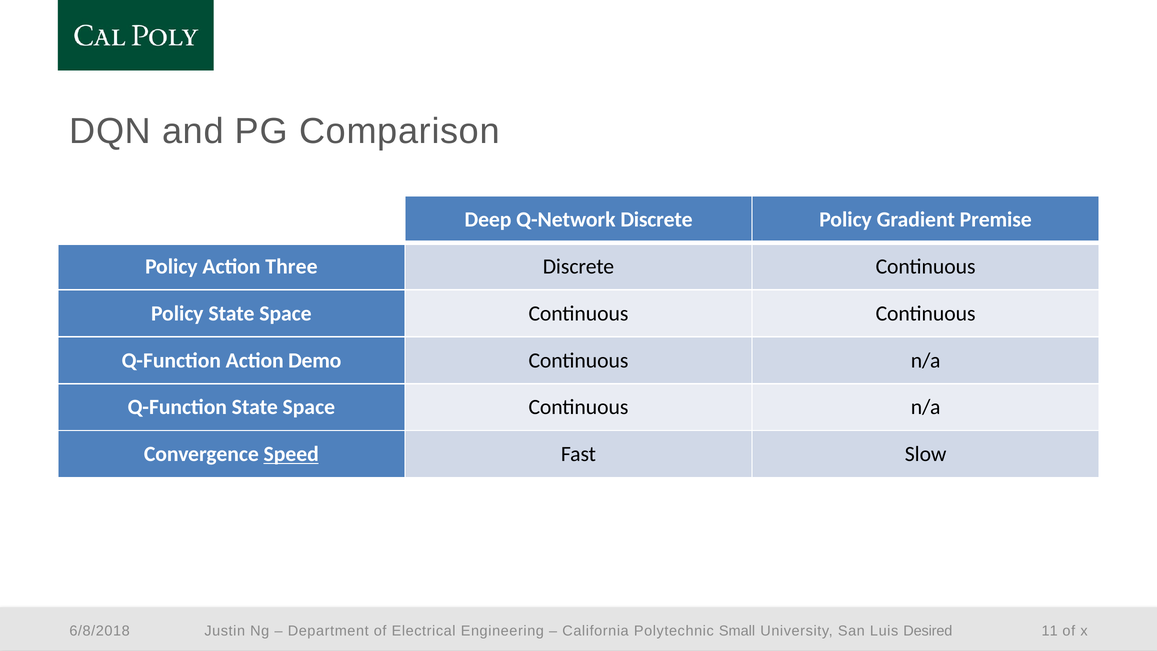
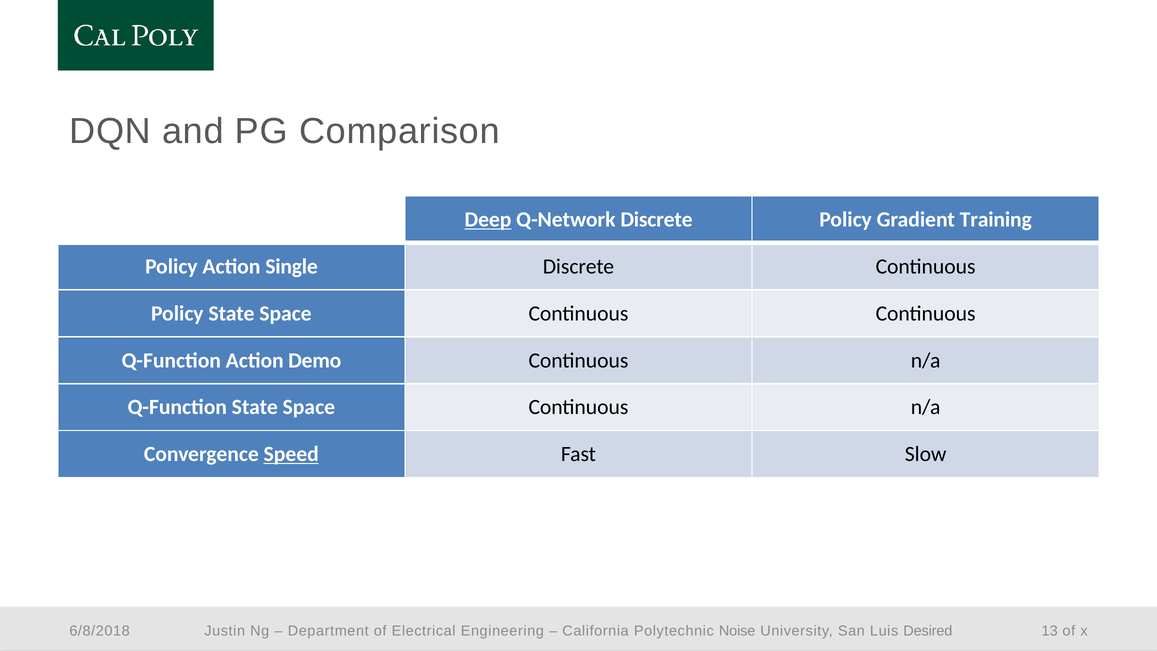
Deep underline: none -> present (488, 220)
Premise: Premise -> Training (996, 220)
Three: Three -> Single (292, 266)
Small: Small -> Noise (737, 631)
11: 11 -> 13 (1050, 631)
